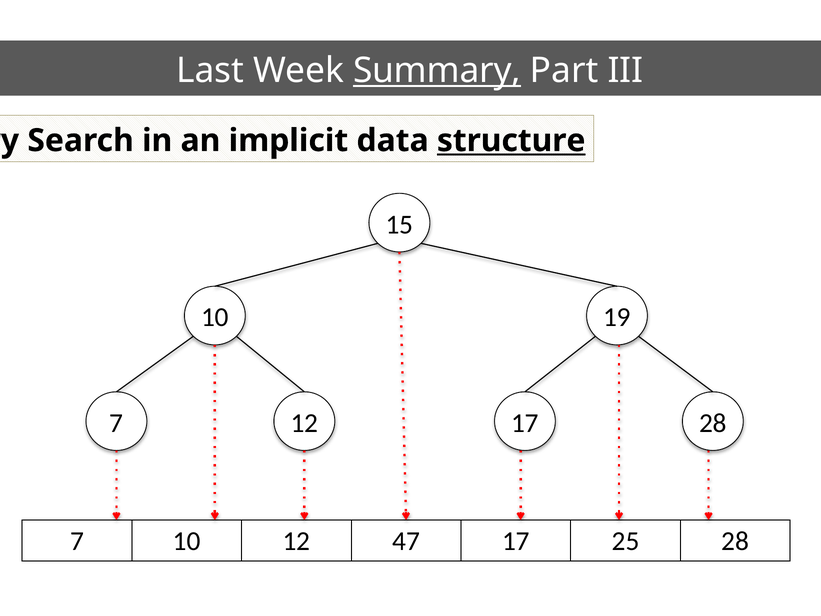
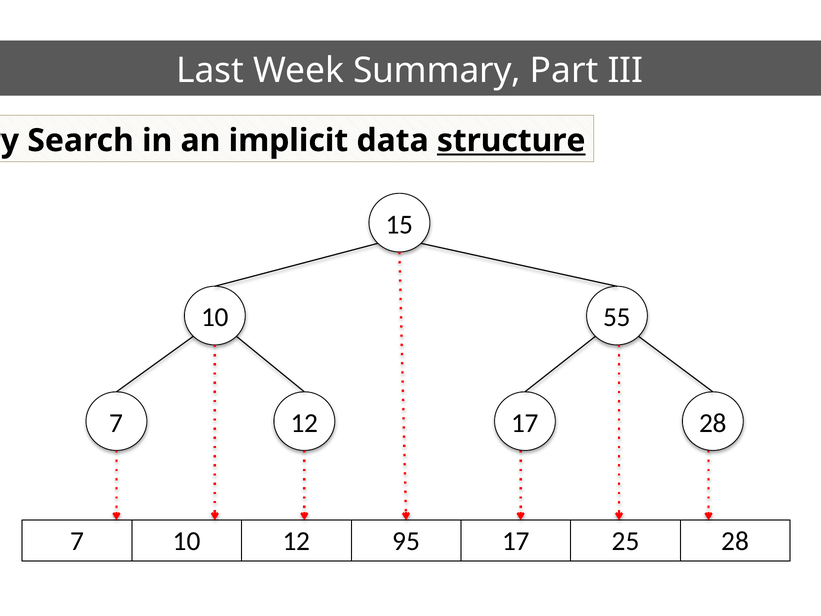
Summary underline: present -> none (437, 71)
19: 19 -> 55 (617, 317)
47: 47 -> 95 (406, 541)
